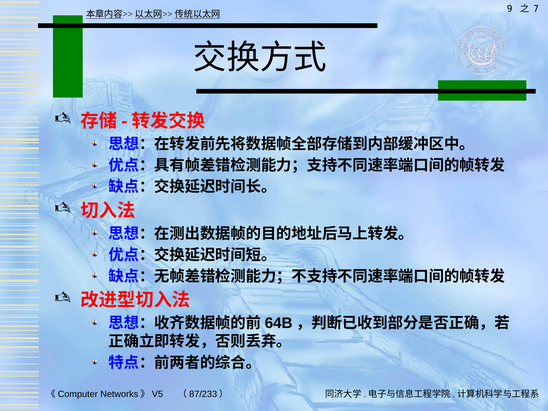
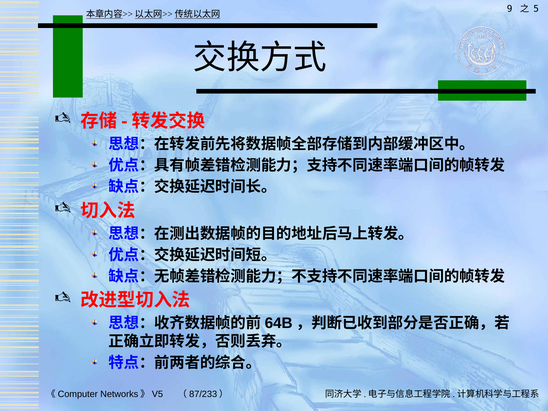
7: 7 -> 5 (536, 9)
